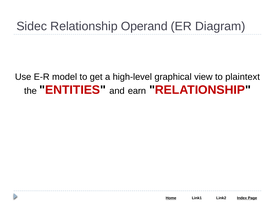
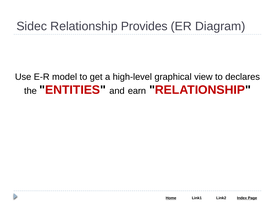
Operand: Operand -> Provides (144, 26)
plaintext: plaintext -> declares (243, 77)
